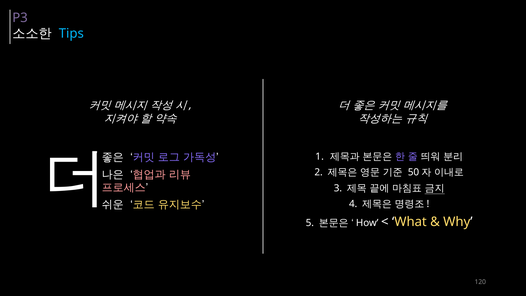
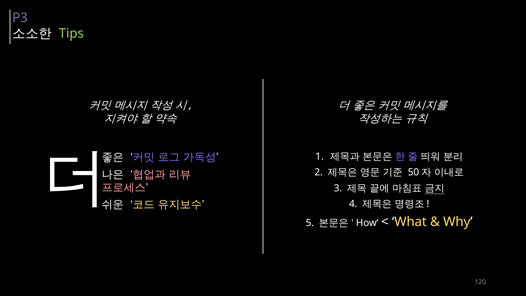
Tips colour: light blue -> light green (71, 33)
